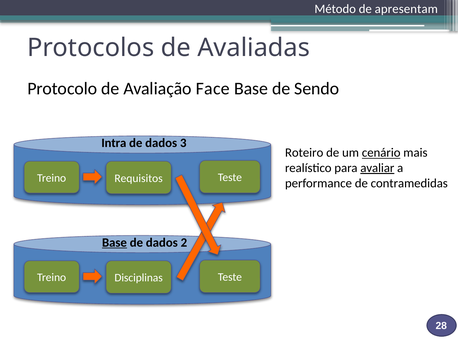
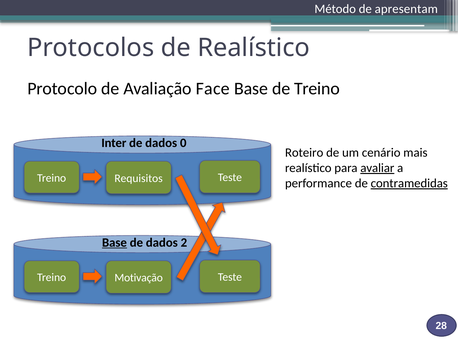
de Avaliadas: Avaliadas -> Realístico (254, 48)
de Sendo: Sendo -> Treino (317, 89)
Intra: Intra -> Inter (114, 143)
3: 3 -> 0 (183, 143)
cenário underline: present -> none (381, 153)
contramedidas underline: none -> present (409, 183)
Disciplinas: Disciplinas -> Motivação (139, 277)
